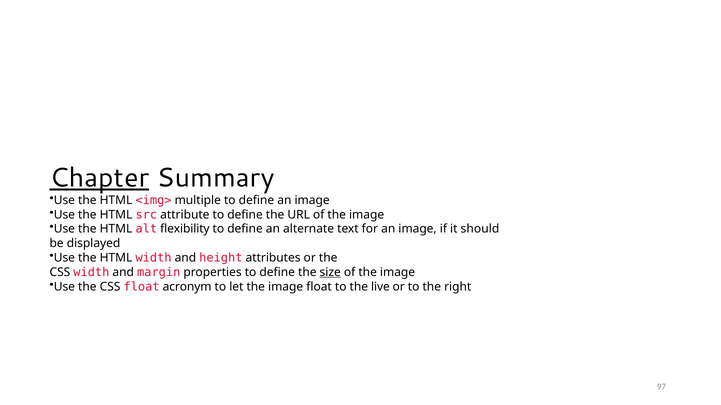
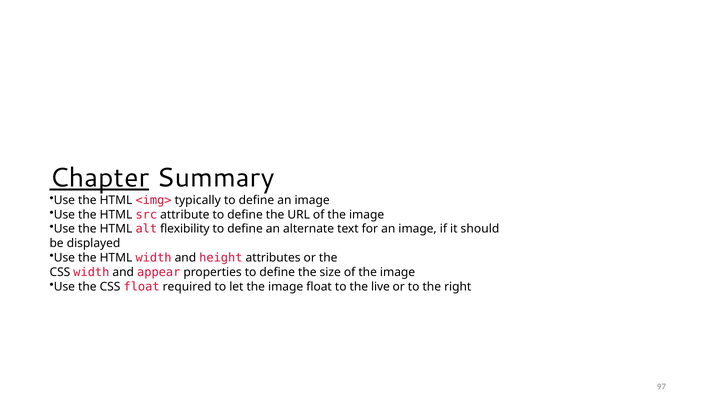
multiple: multiple -> typically (198, 200)
margin: margin -> appear (159, 273)
size underline: present -> none (330, 273)
acronym: acronym -> required (187, 287)
